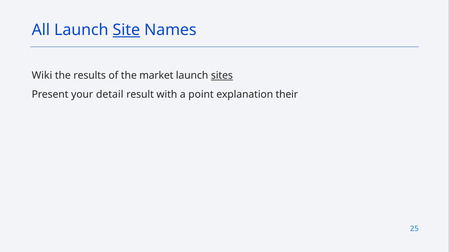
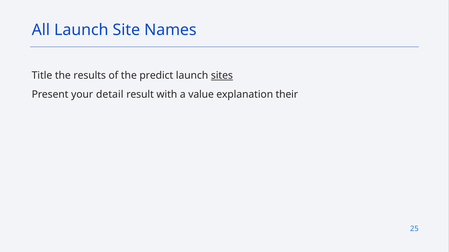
Site underline: present -> none (126, 30)
Wiki: Wiki -> Title (42, 76)
market: market -> predict (156, 76)
point: point -> value (201, 95)
